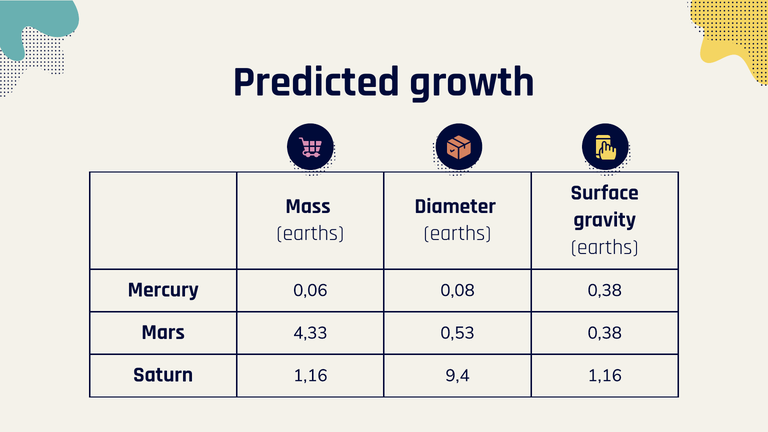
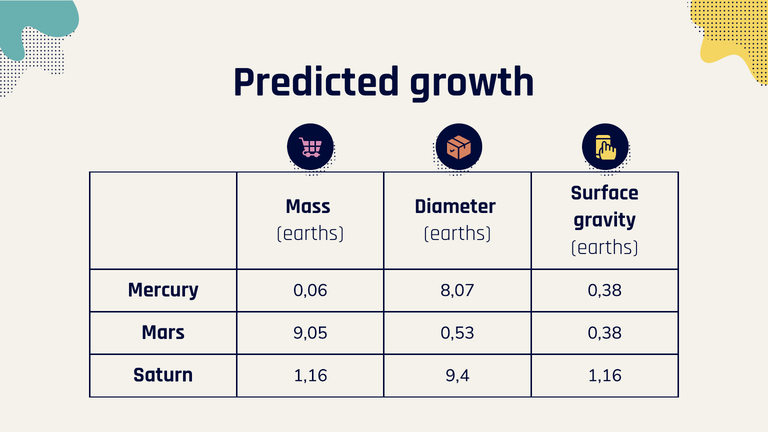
0,08: 0,08 -> 8,07 (458, 290)
4,33: 4,33 -> 9,05 (310, 333)
